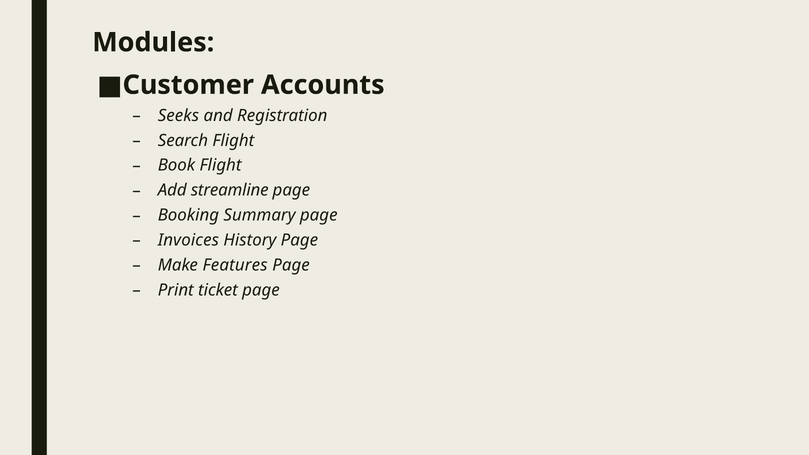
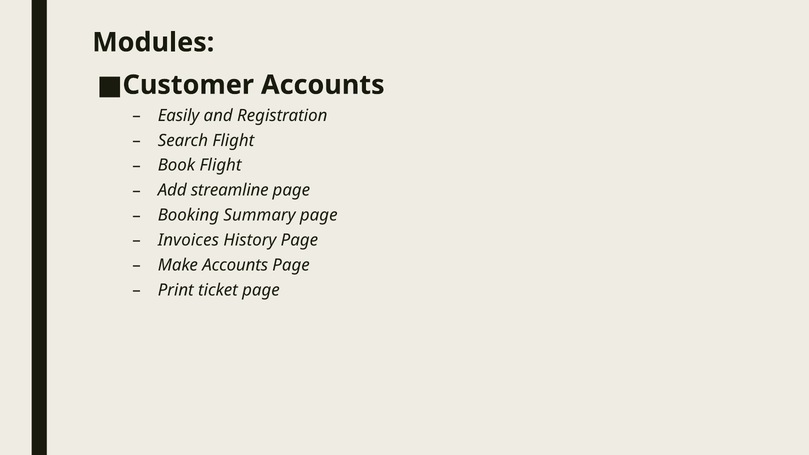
Seeks: Seeks -> Easily (179, 116)
Make Features: Features -> Accounts (235, 265)
